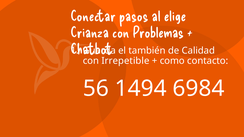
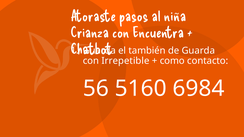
Conectar: Conectar -> Atoraste (93, 16)
elige: elige -> niña (175, 16)
Problemas: Problemas -> Encuentra (158, 33)
de Calidad: Calidad -> Guarda (198, 51)
1494: 1494 -> 5160 (141, 89)
